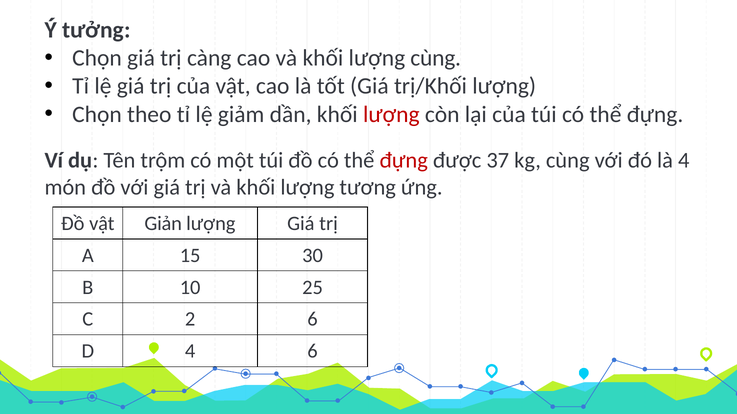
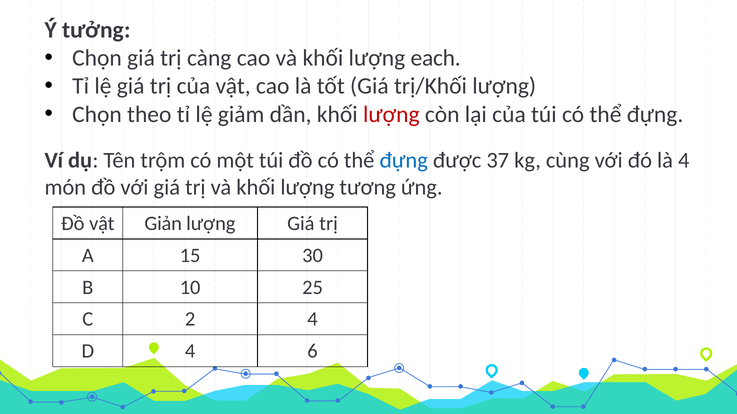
lượng cùng: cùng -> each (436, 58)
đựng colour: red -> blue (404, 161)
2 6: 6 -> 4 (313, 320)
